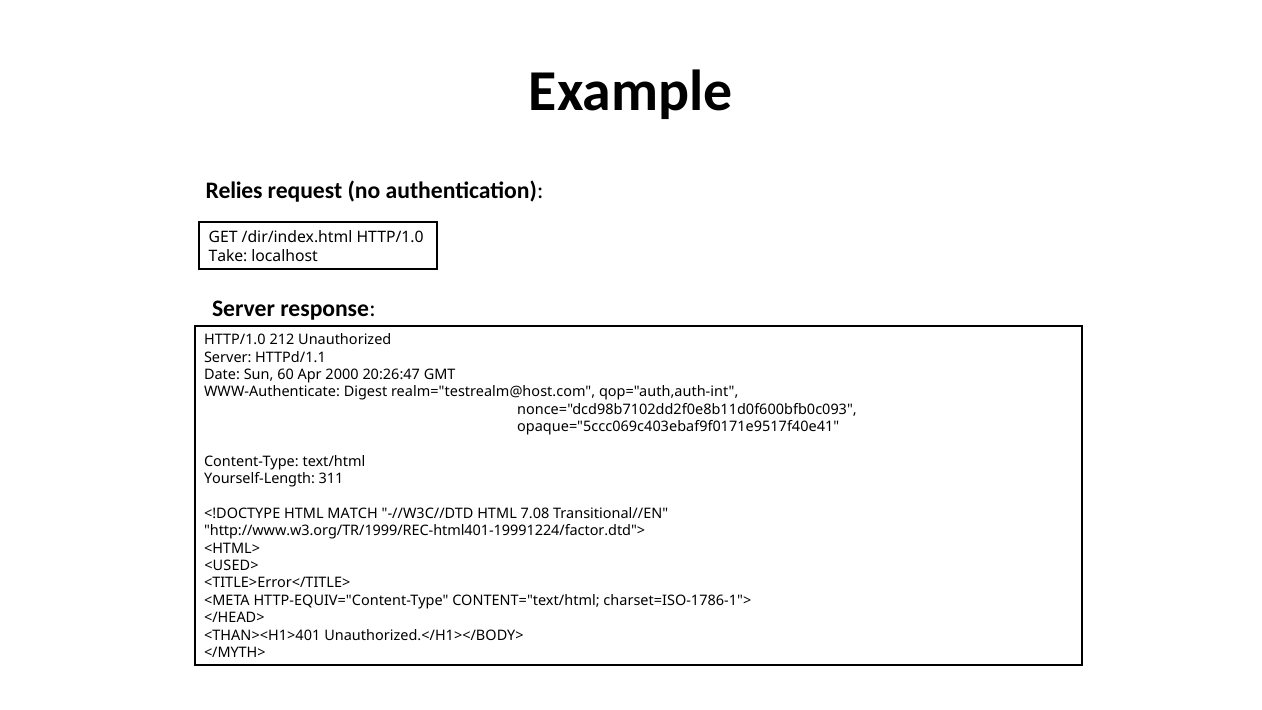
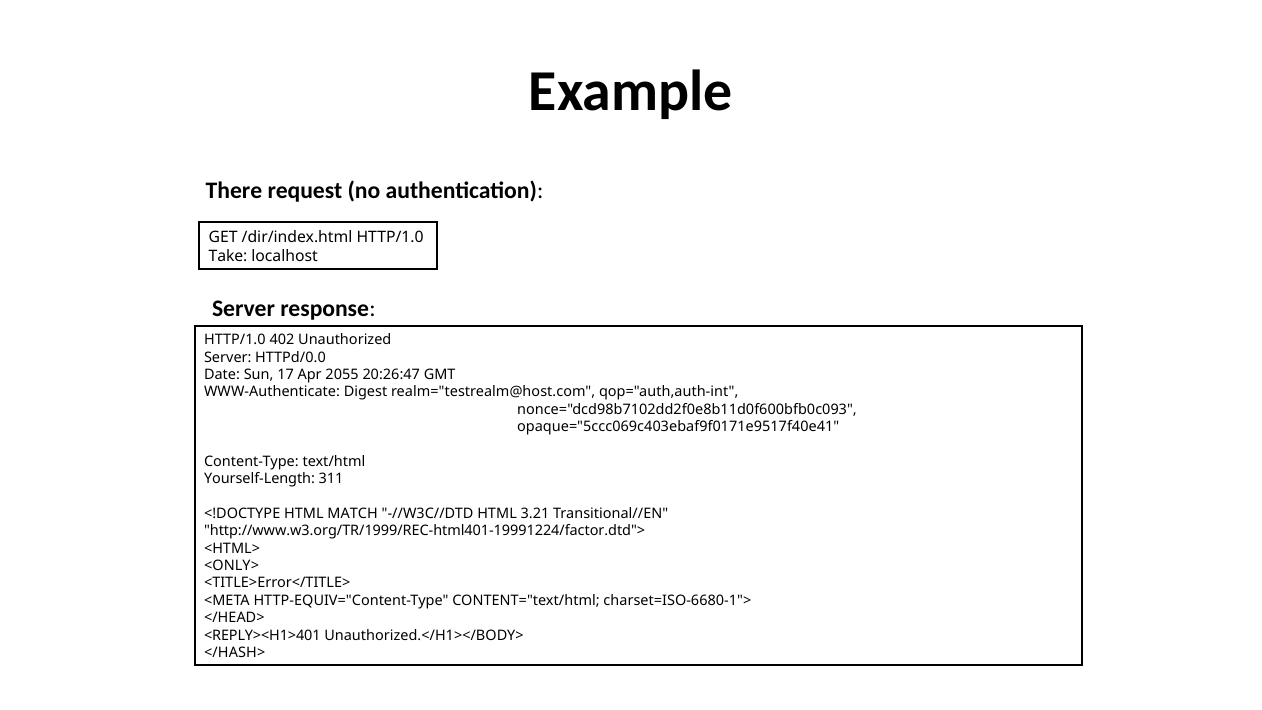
Relies: Relies -> There (234, 191)
212: 212 -> 402 (282, 340)
HTTPd/1.1: HTTPd/1.1 -> HTTPd/0.0 (291, 357)
60: 60 -> 17 (286, 375)
2000: 2000 -> 2055 (342, 375)
7.08: 7.08 -> 3.21 (535, 514)
<USED>: <USED> -> <ONLY> (232, 566)
charset=ISO-1786-1">: charset=ISO-1786-1"> -> charset=ISO-6680-1"> (677, 600)
<THAN><H1>401: <THAN><H1>401 -> <REPLY><H1>401 (262, 635)
</MYTH>: </MYTH> -> </HASH> (235, 653)
